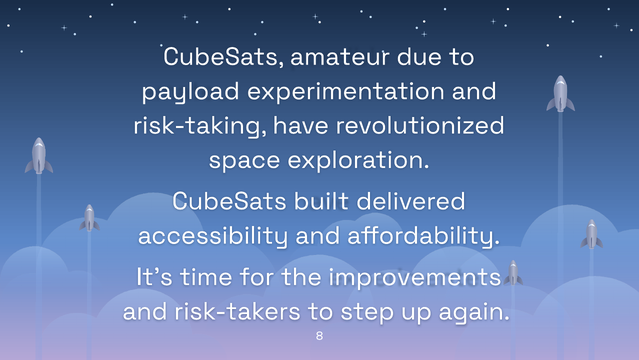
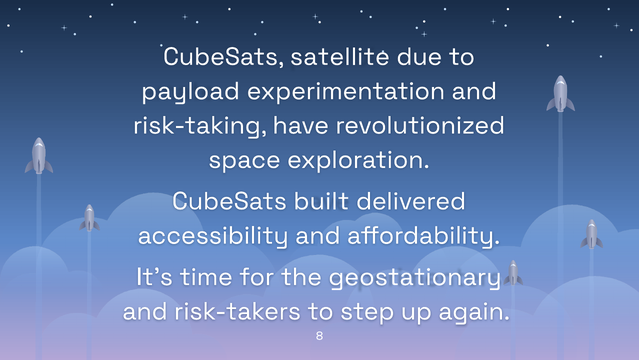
amateur: amateur -> satellite (340, 57)
improvements: improvements -> geostationary (415, 276)
